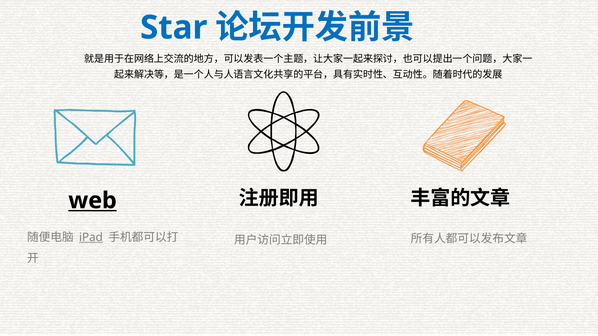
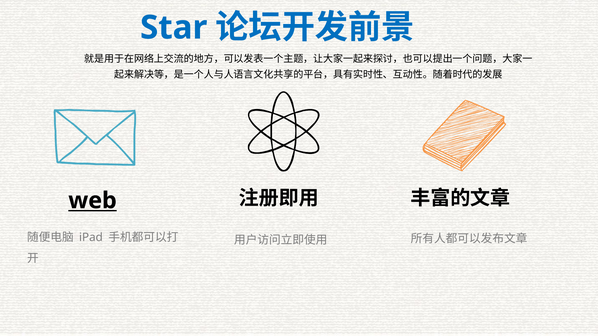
iPad underline: present -> none (91, 238)
